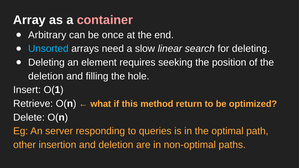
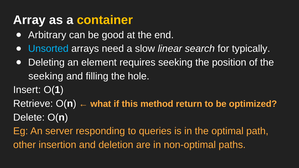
container colour: pink -> yellow (105, 20)
once: once -> good (113, 35)
for deleting: deleting -> typically (251, 49)
deletion: deletion -> seeking (46, 76)
